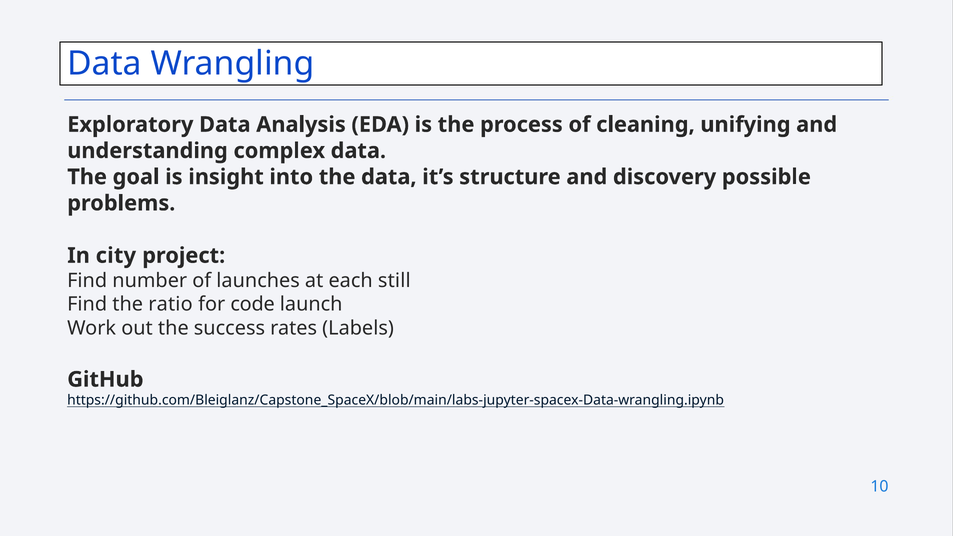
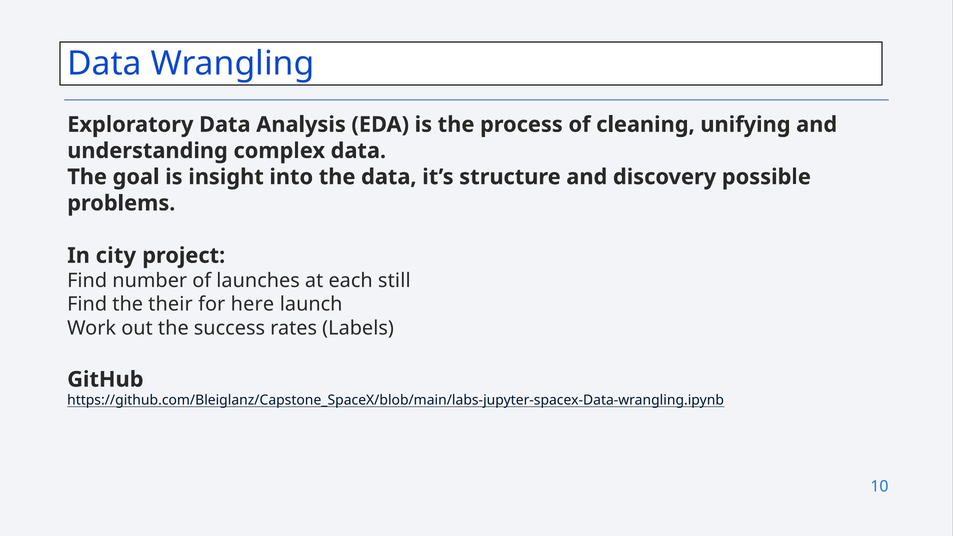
ratio: ratio -> their (171, 304)
code: code -> here (252, 304)
